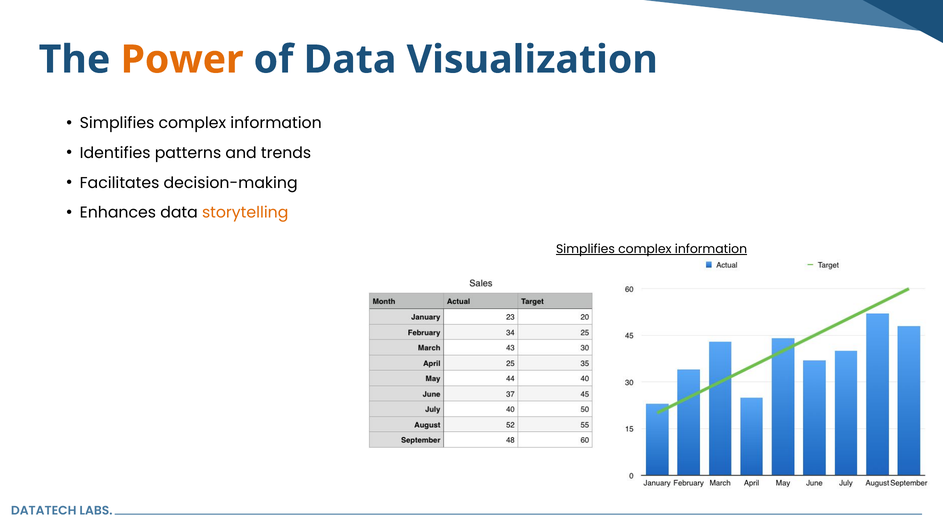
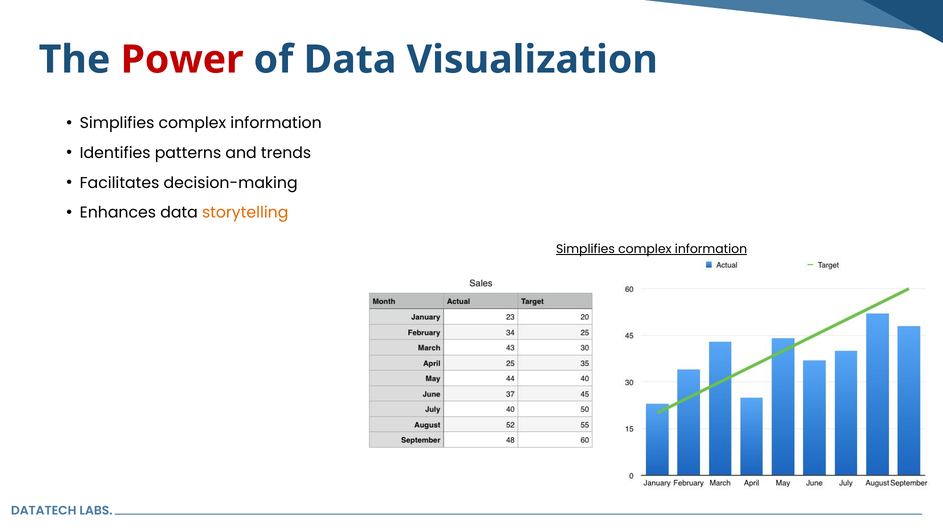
Power colour: orange -> red (182, 60)
